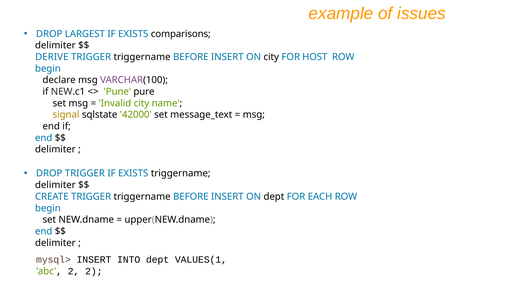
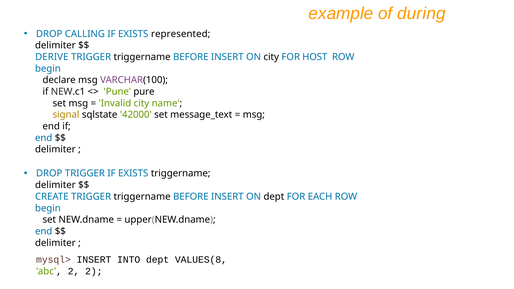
issues: issues -> during (421, 13)
LARGEST: LARGEST -> CALLING (85, 34)
comparisons: comparisons -> represented (181, 34)
VALUES(1: VALUES(1 -> VALUES(8 (201, 260)
